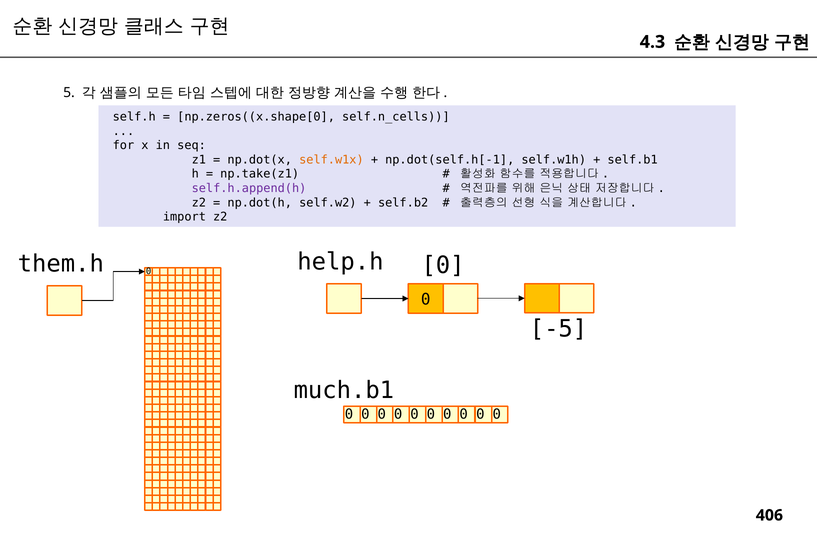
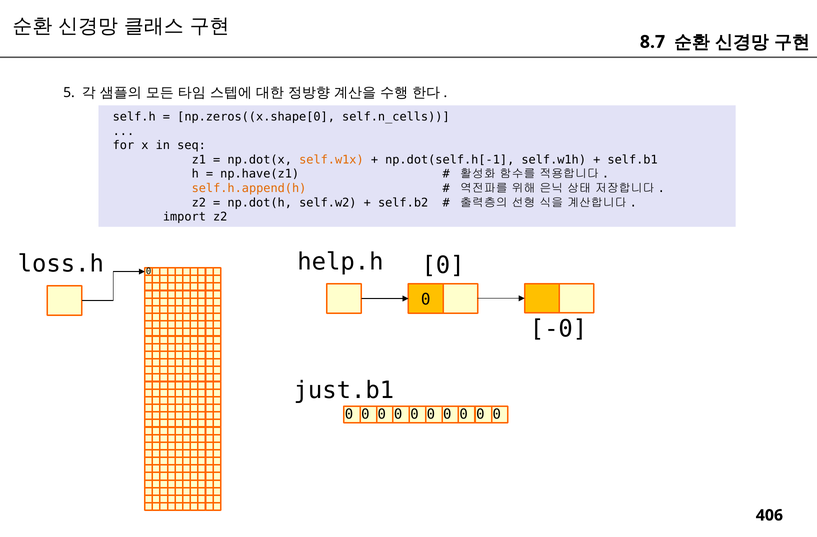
4.3: 4.3 -> 8.7 (652, 42)
np.take(z1: np.take(z1 -> np.have(z1 (260, 174)
self.h.append(h colour: purple -> orange (249, 188)
them.h: them.h -> loss.h (61, 264)
-5: -5 -> -0 (558, 329)
much.b1: much.b1 -> just.b1 (344, 390)
